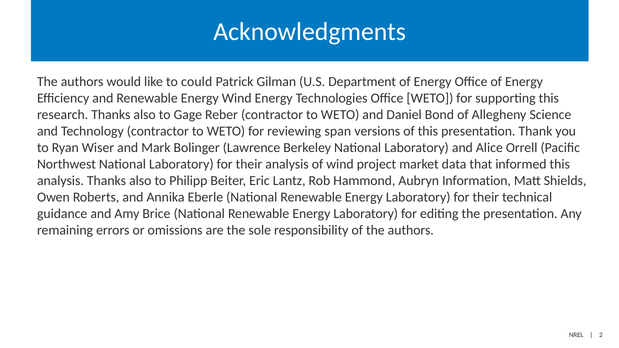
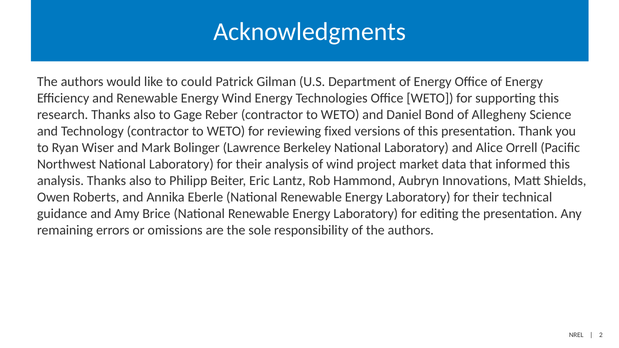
span: span -> fixed (338, 131)
Information: Information -> Innovations (476, 181)
